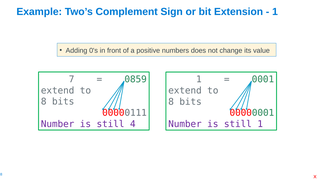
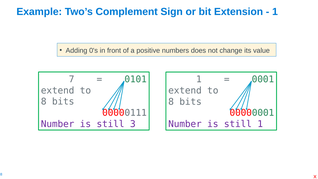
0859: 0859 -> 0101 (136, 79)
4: 4 -> 3 (133, 124)
